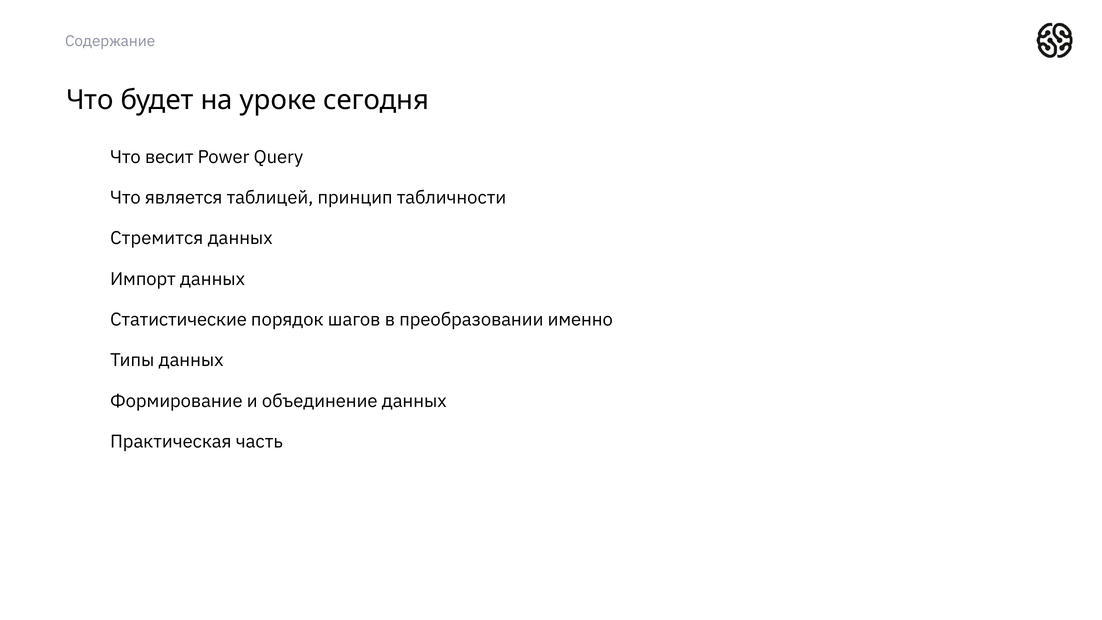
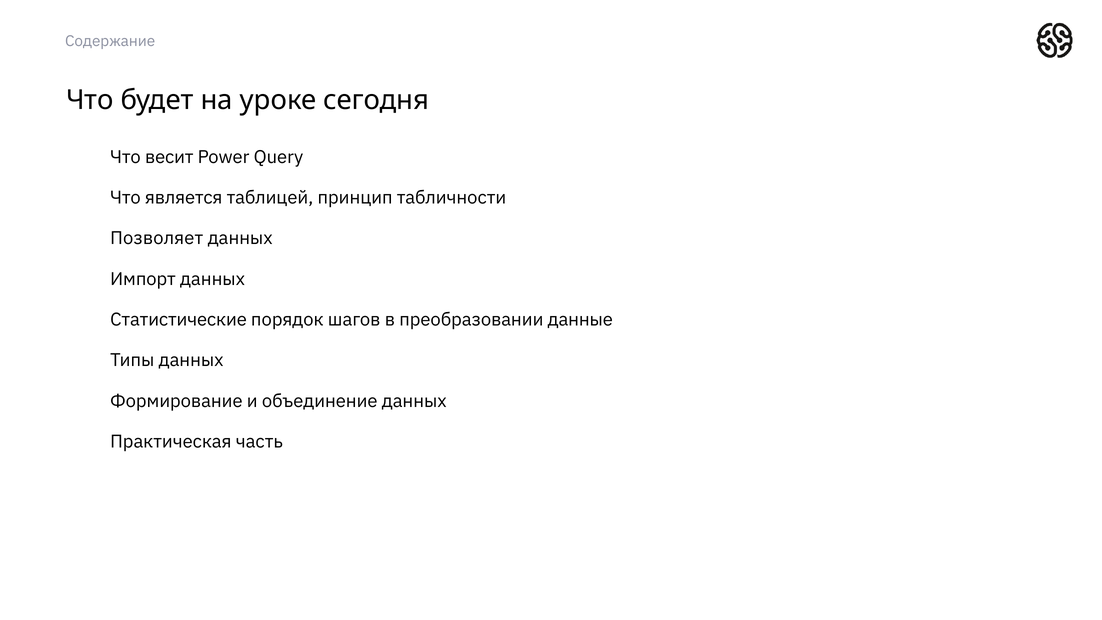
Стремится: Стремится -> Позволяет (157, 238)
именно: именно -> данные (580, 320)
